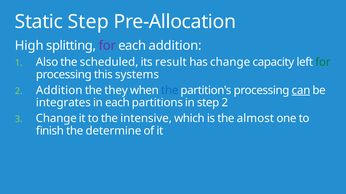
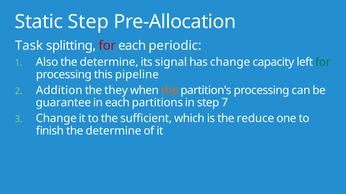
High: High -> Task (29, 46)
for colour: purple -> red (107, 46)
each addition: addition -> periodic (175, 46)
scheduled: scheduled -> determine (109, 62)
result: result -> signal (171, 62)
systems: systems -> pipeline (137, 75)
the colour: blue -> orange (170, 91)
can underline: present -> none (301, 91)
integrates: integrates -> guarantee (63, 103)
step 2: 2 -> 7 (225, 103)
intensive: intensive -> sufficient (146, 119)
almost: almost -> reduce (255, 119)
